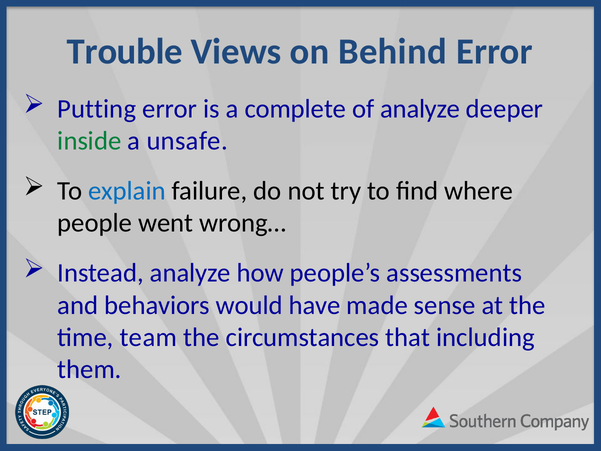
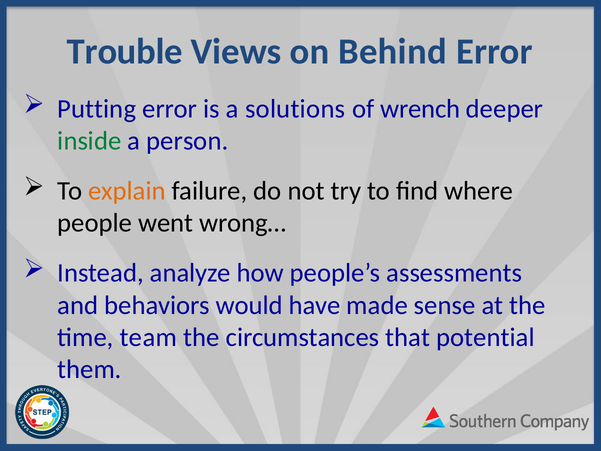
complete: complete -> solutions (295, 109)
of analyze: analyze -> wrench (420, 109)
unsafe: unsafe -> person (187, 141)
explain colour: blue -> orange (127, 191)
including: including -> potential (485, 337)
